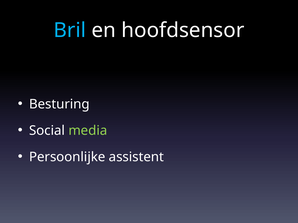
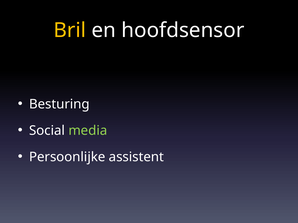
Bril colour: light blue -> yellow (70, 30)
